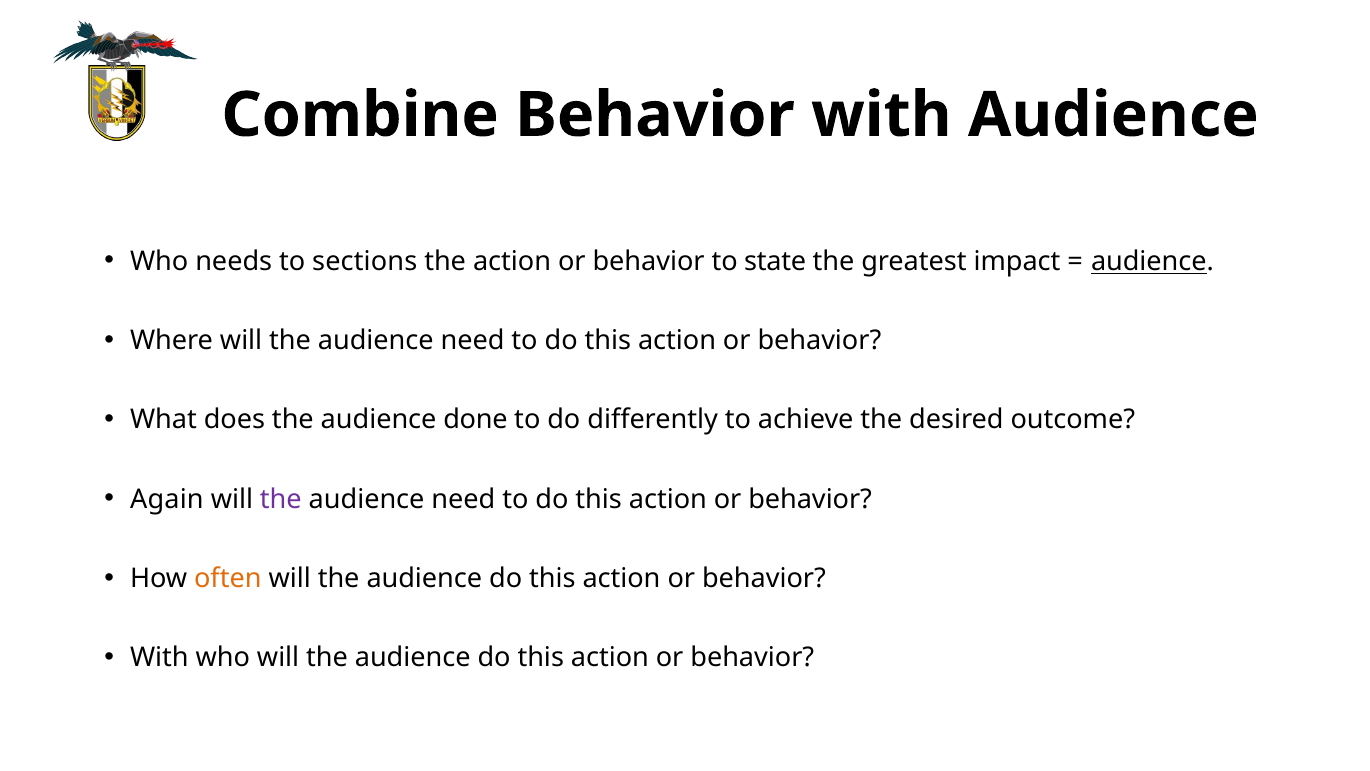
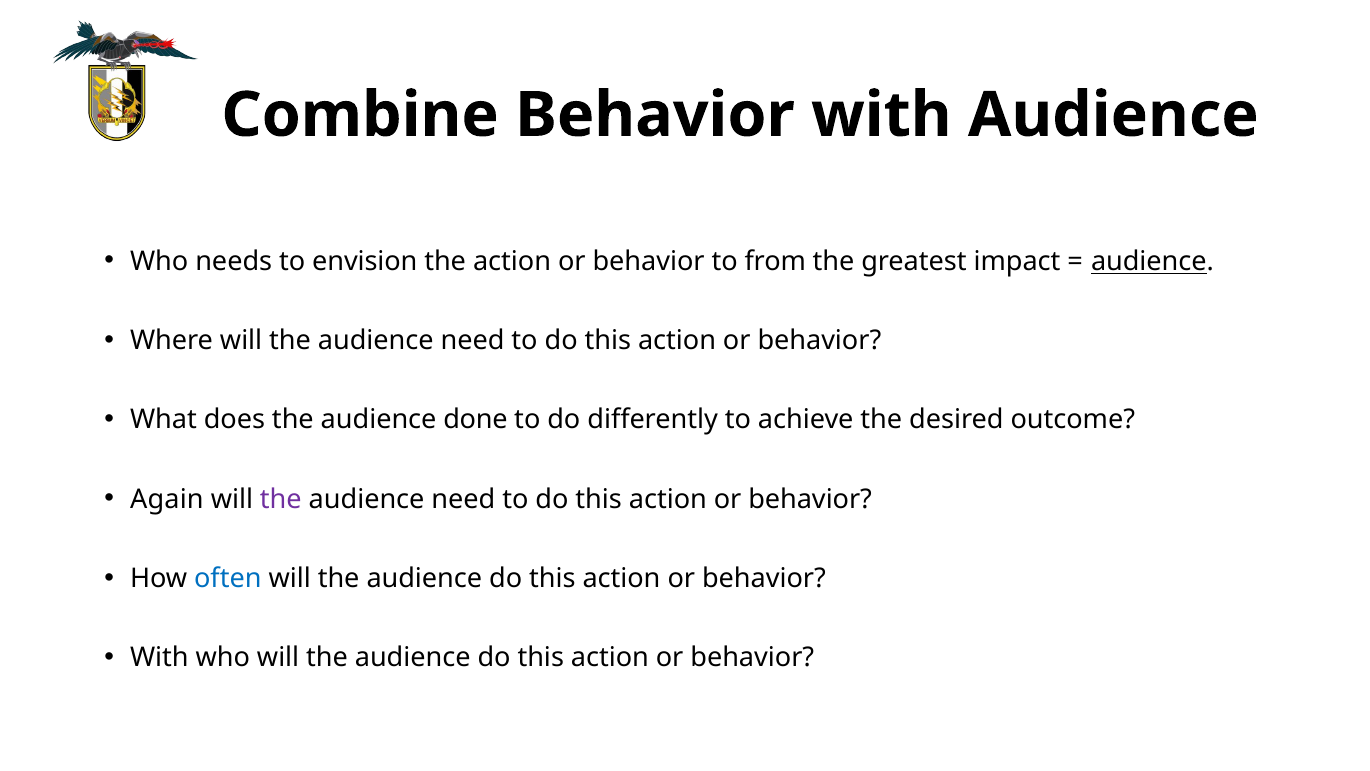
sections: sections -> envision (365, 261)
state: state -> from (775, 261)
often colour: orange -> blue (228, 578)
